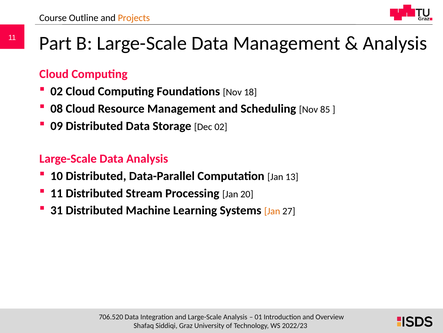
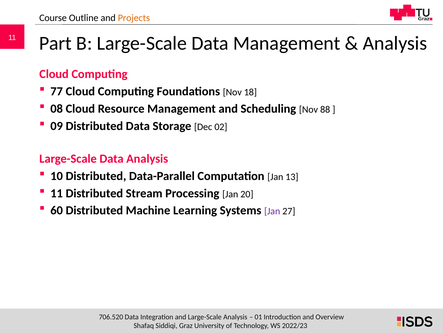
02: 02 -> 77 (57, 91)
85: 85 -> 88 (325, 109)
31: 31 -> 60 (57, 210)
Jan colour: orange -> purple (272, 211)
